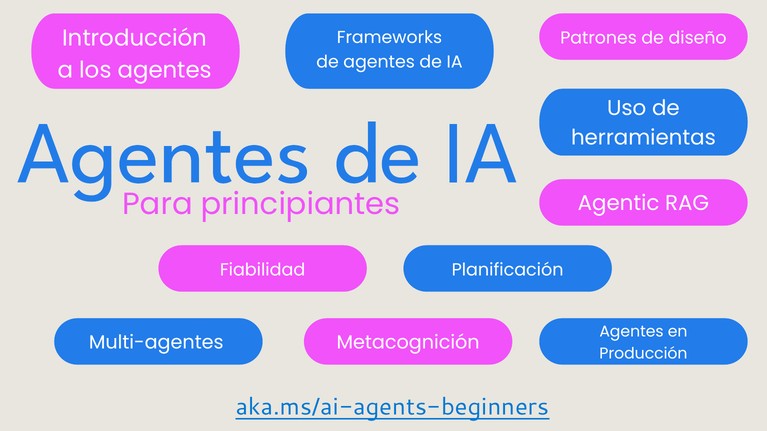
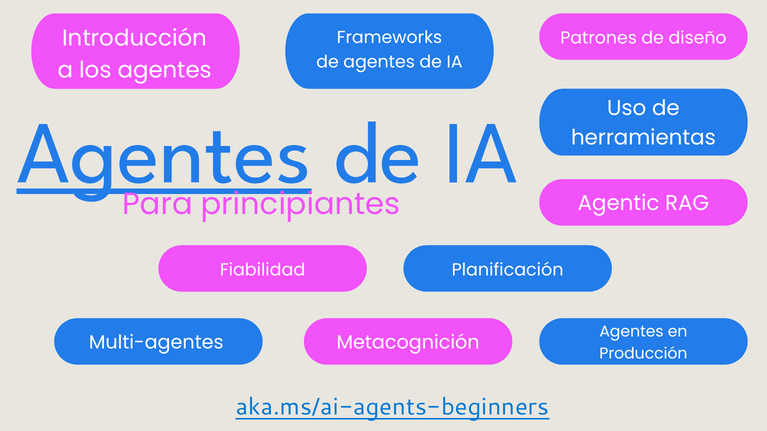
Agentes underline: none -> present (164, 153)
